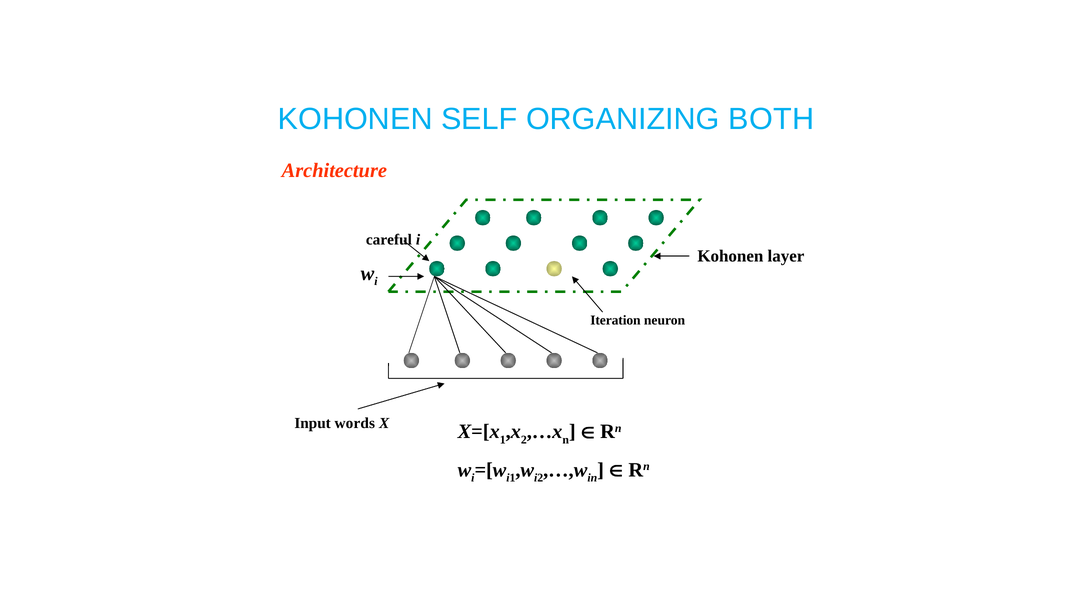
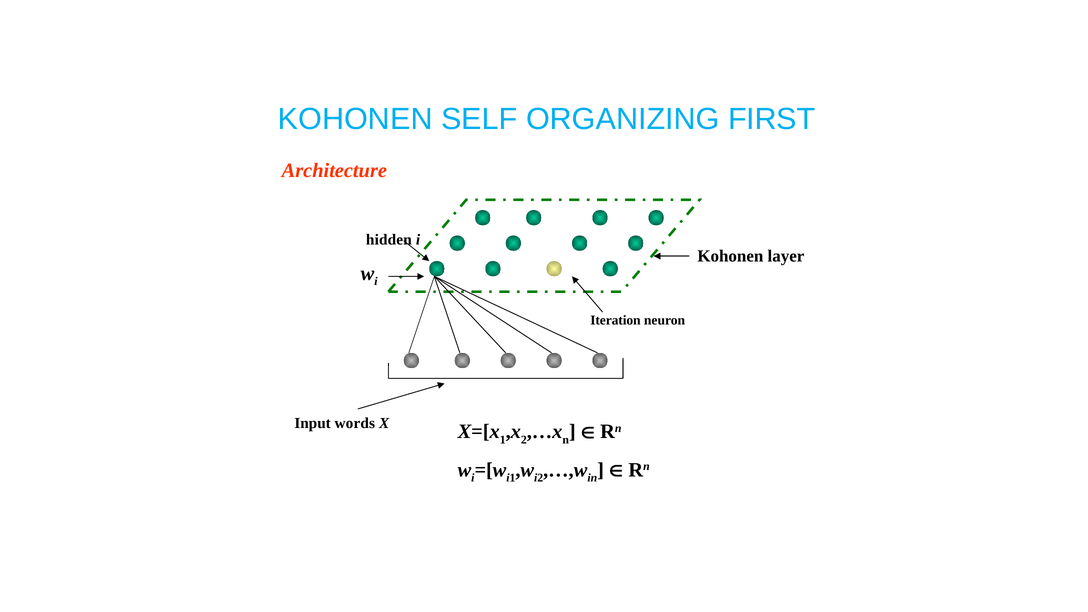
BOTH: BOTH -> FIRST (772, 119)
careful: careful -> hidden (389, 240)
